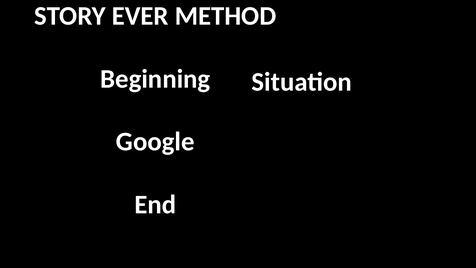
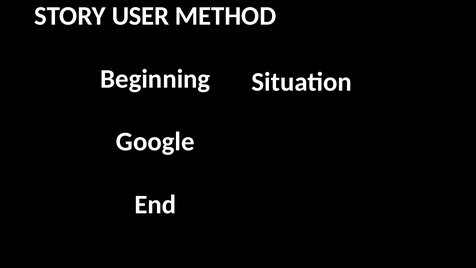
EVER: EVER -> USER (140, 16)
